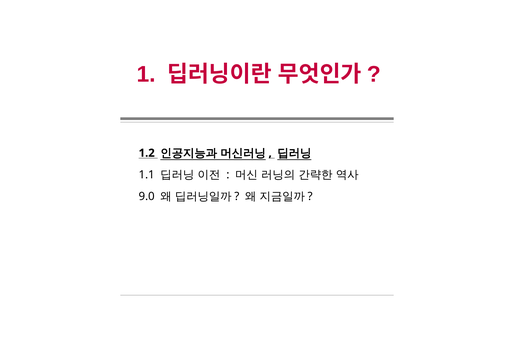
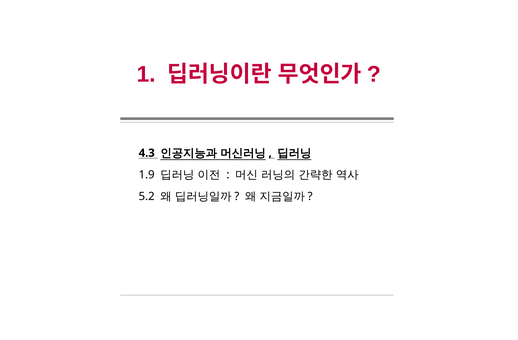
1.2: 1.2 -> 4.3 (147, 153)
1.1: 1.1 -> 1.9 (147, 175)
9.0: 9.0 -> 5.2 (147, 196)
